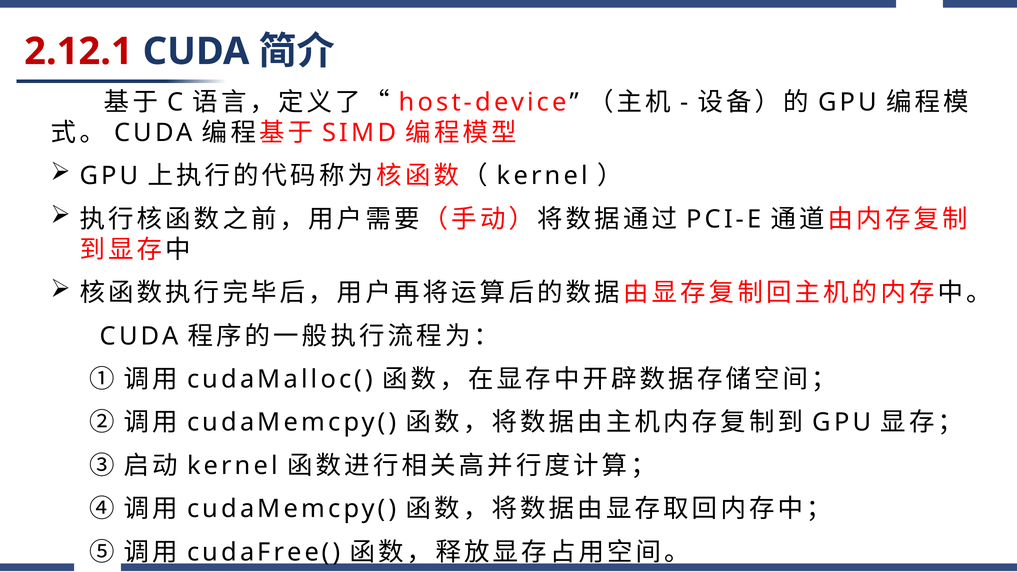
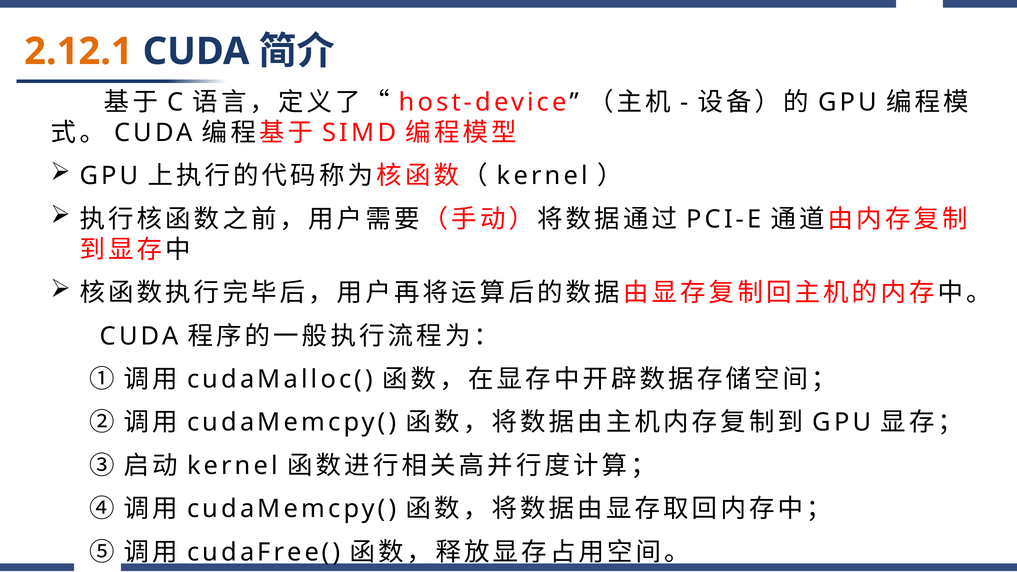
2.12.1 colour: red -> orange (78, 51)
